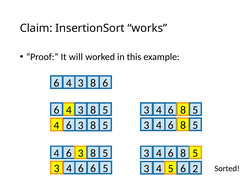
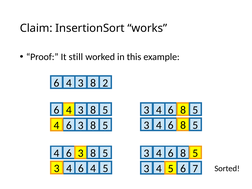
will: will -> still (76, 57)
8 6: 6 -> 2 (105, 83)
3 6 6: 6 -> 4 (93, 168)
2: 2 -> 7 (195, 169)
